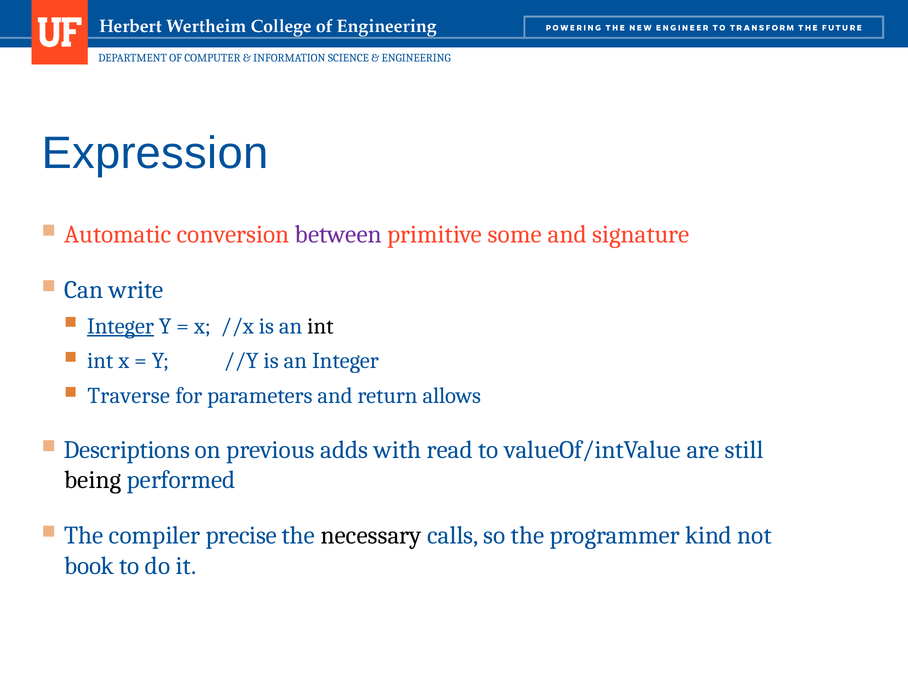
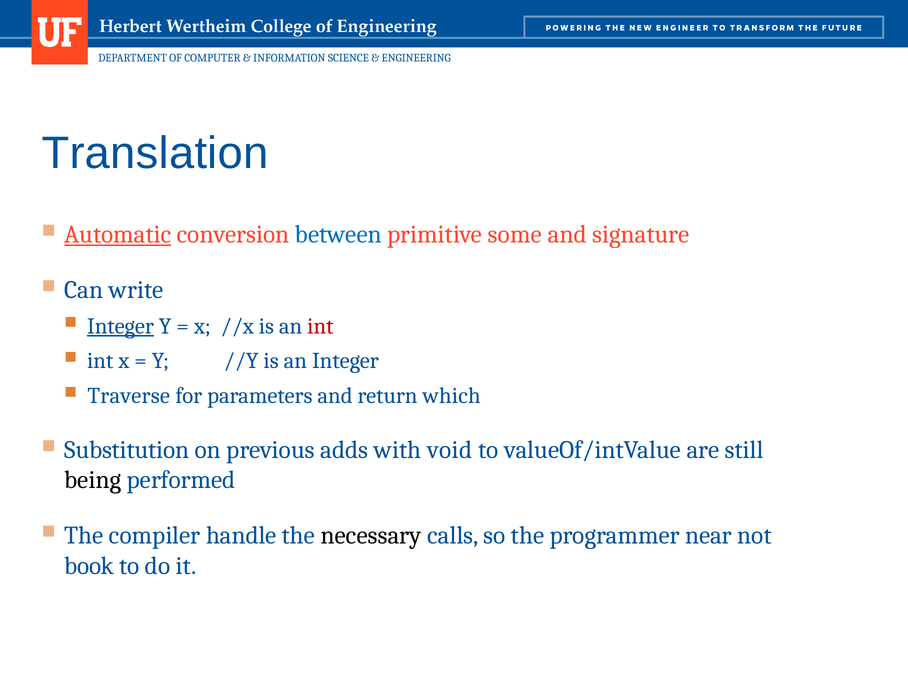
Expression: Expression -> Translation (155, 153)
Automatic underline: none -> present (118, 234)
between colour: purple -> blue (338, 234)
int colour: black -> red (320, 326)
allows: allows -> which (452, 396)
Descriptions: Descriptions -> Substitution (127, 450)
read: read -> void (450, 450)
precise: precise -> handle (241, 536)
kind: kind -> near (709, 536)
